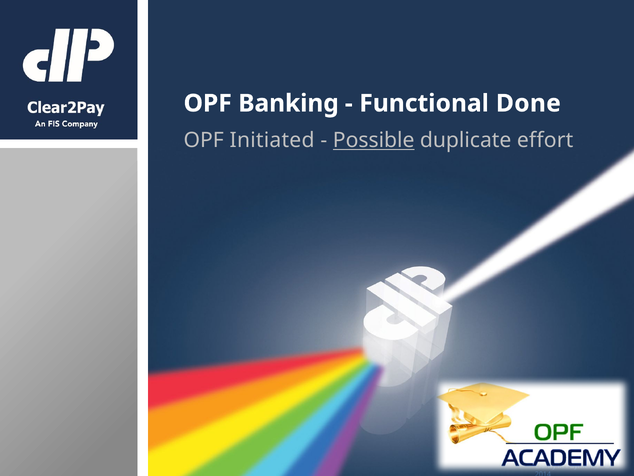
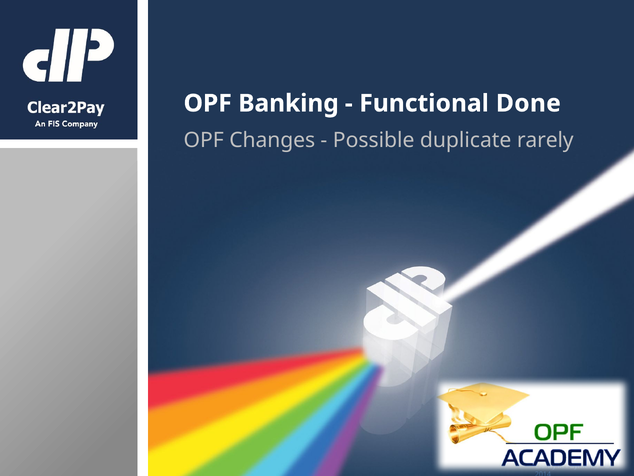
Initiated: Initiated -> Changes (272, 140)
Possible underline: present -> none (374, 140)
effort: effort -> rarely (545, 140)
